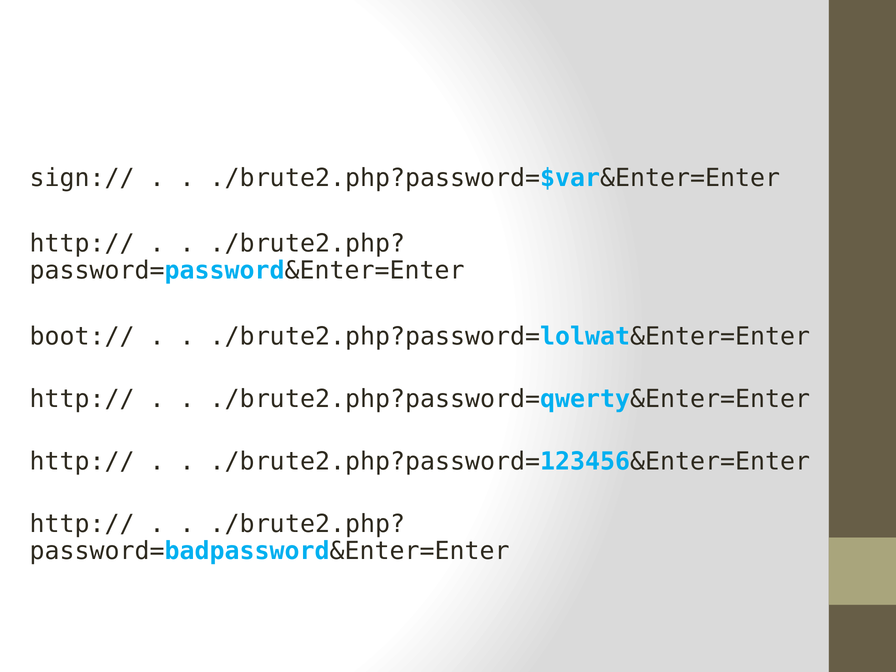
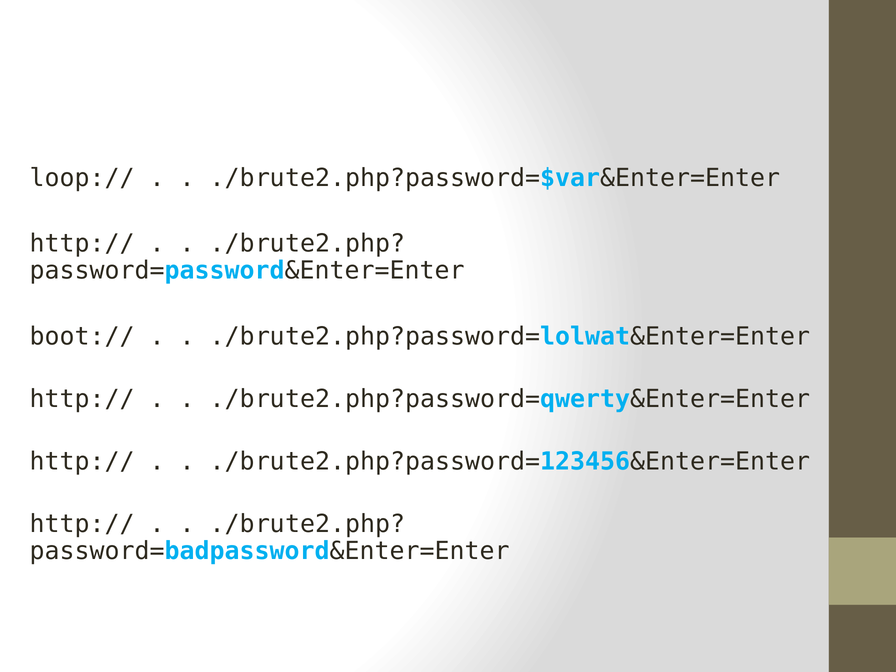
sign://: sign:// -> loop:// (82, 178)
